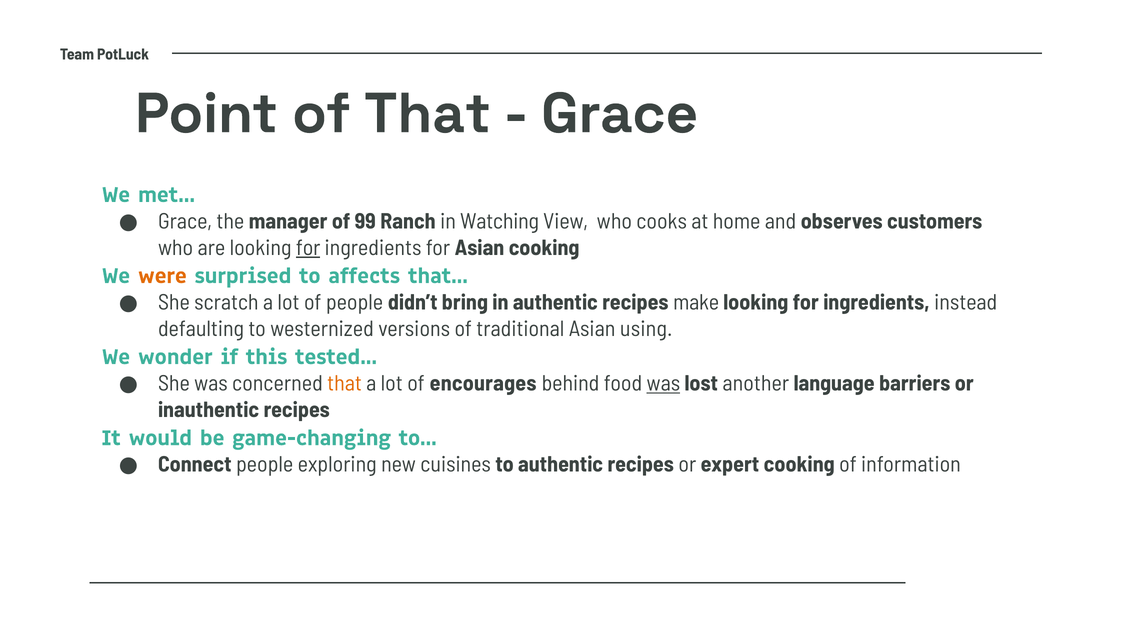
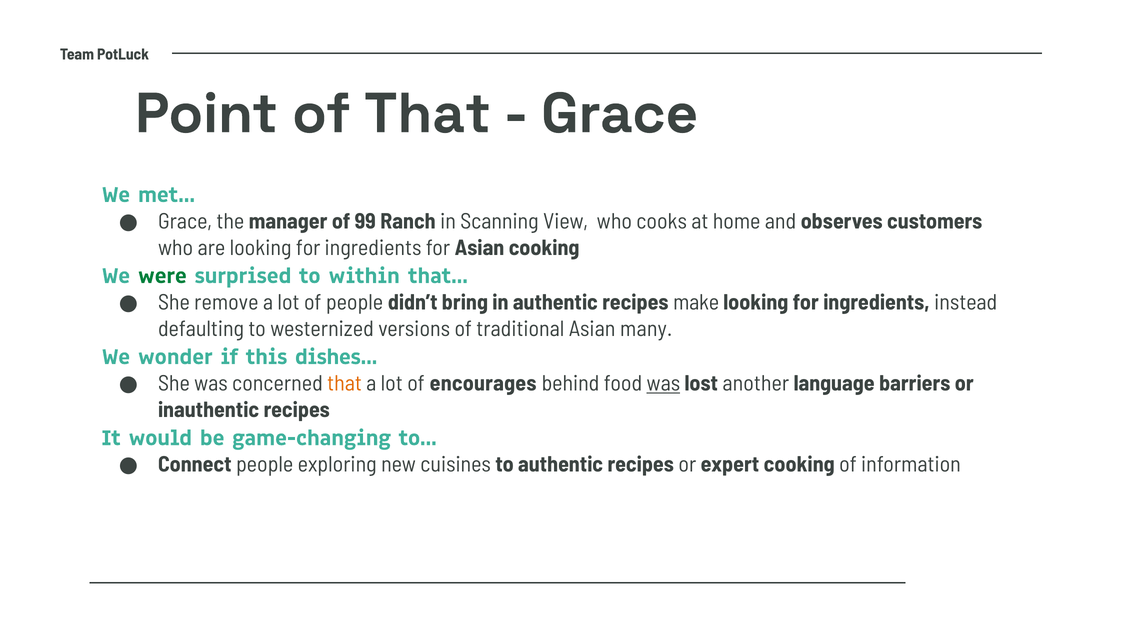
Watching: Watching -> Scanning (499, 222)
for underline: present -> none (308, 248)
were colour: orange -> green (162, 275)
affects: affects -> within (364, 275)
scratch: scratch -> remove (226, 303)
using: using -> many (646, 329)
tested…: tested… -> dishes… (336, 356)
